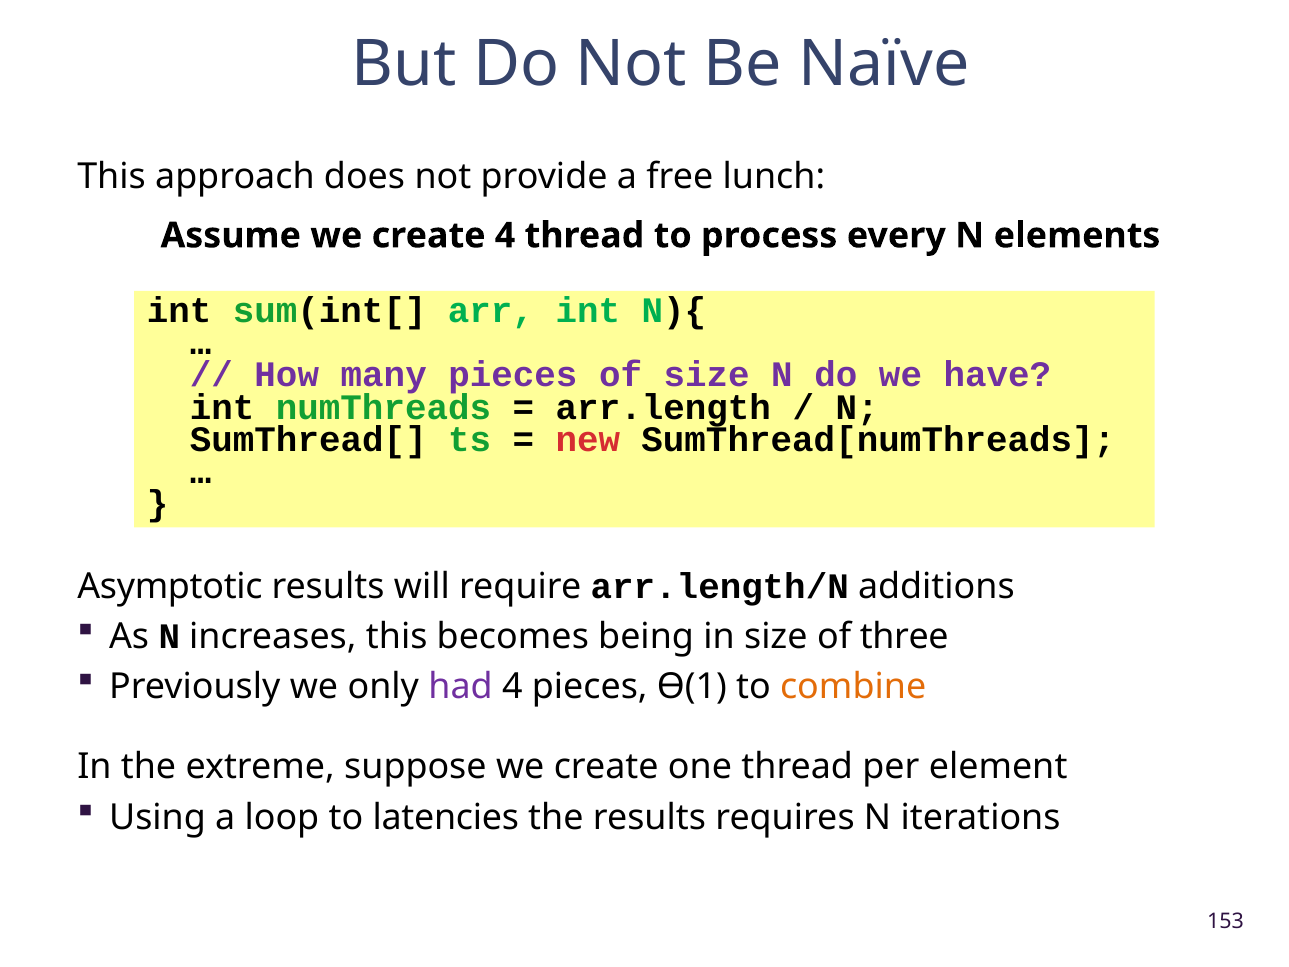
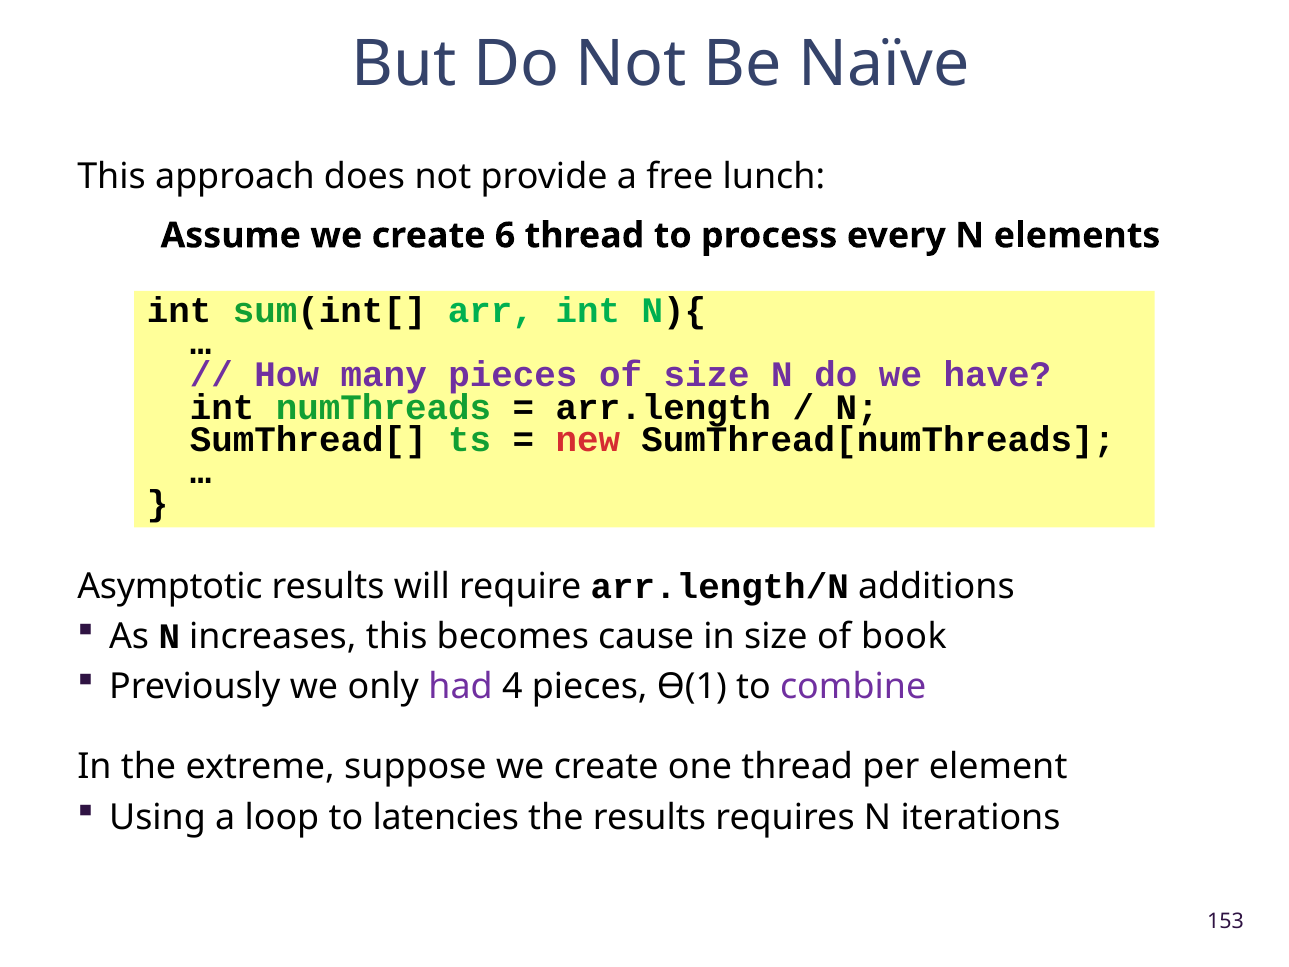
create 4: 4 -> 6 (505, 235)
being: being -> cause (646, 637)
three: three -> book (904, 637)
combine colour: orange -> purple (853, 687)
